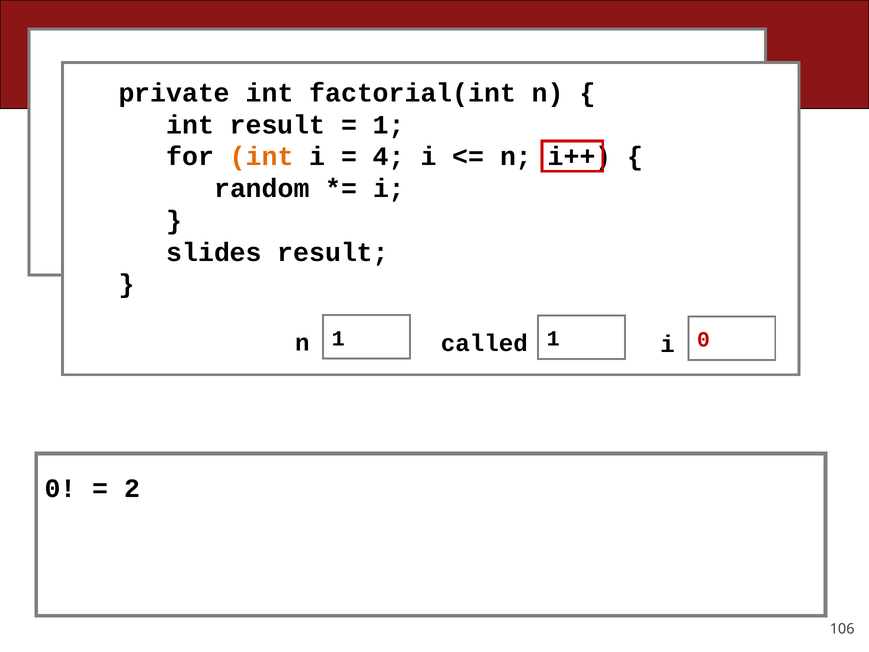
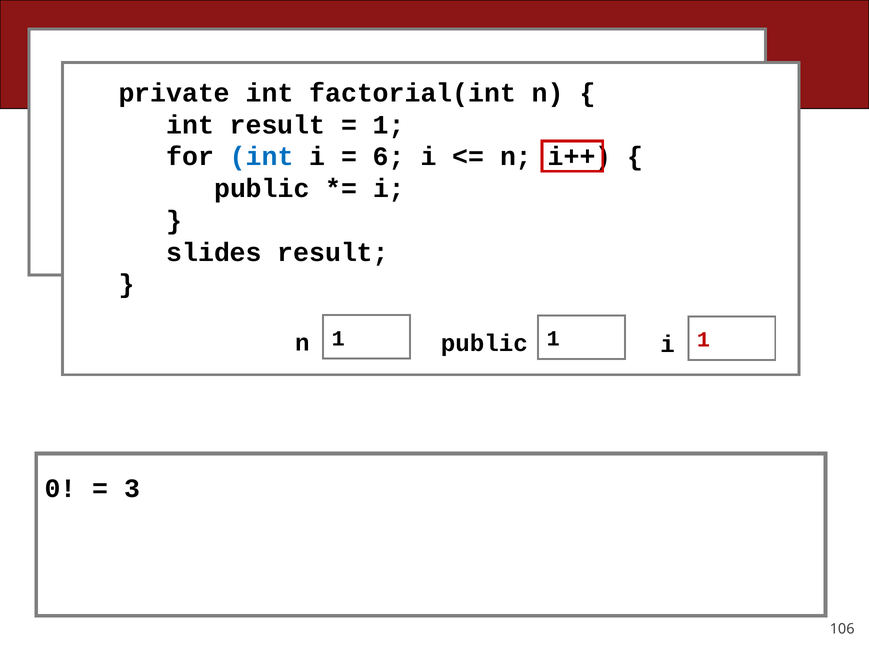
int colour: orange -> blue (262, 157)
4: 4 -> 6 (389, 157)
random: random -> public (262, 189)
n 0: 0 -> 1 (703, 340)
called: called -> public (484, 343)
2: 2 -> 3 (132, 488)
